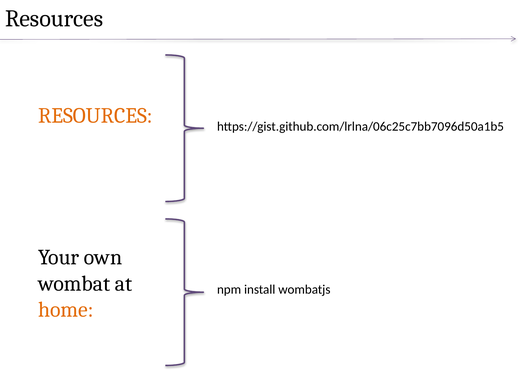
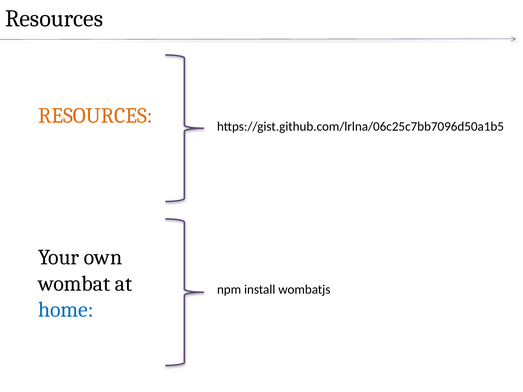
home colour: orange -> blue (66, 310)
